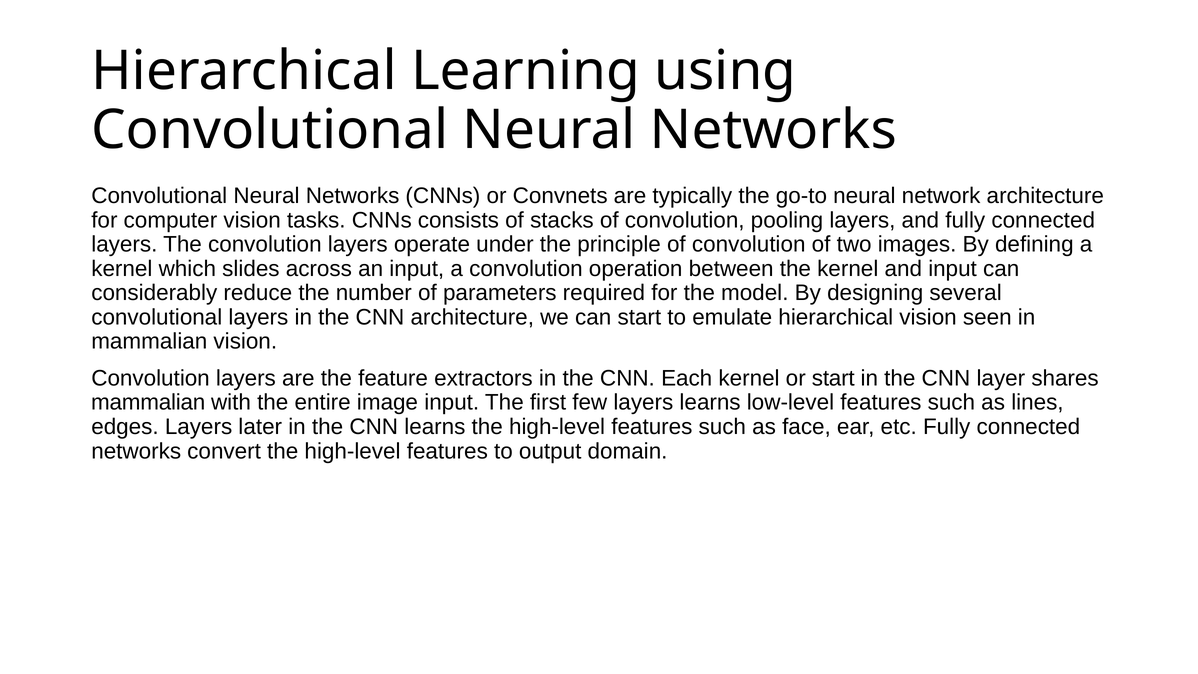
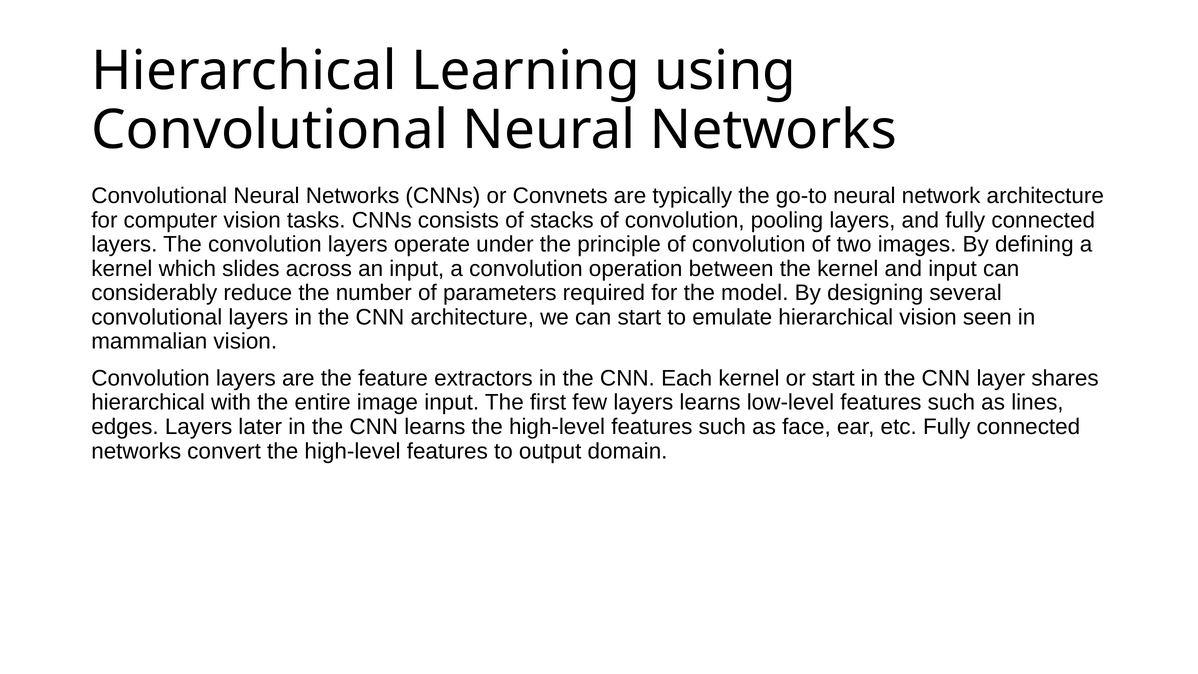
mammalian: mammalian -> hierarchical (148, 402)
